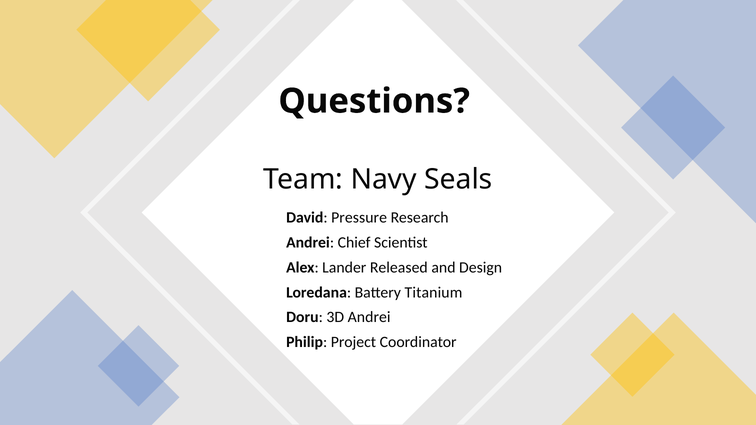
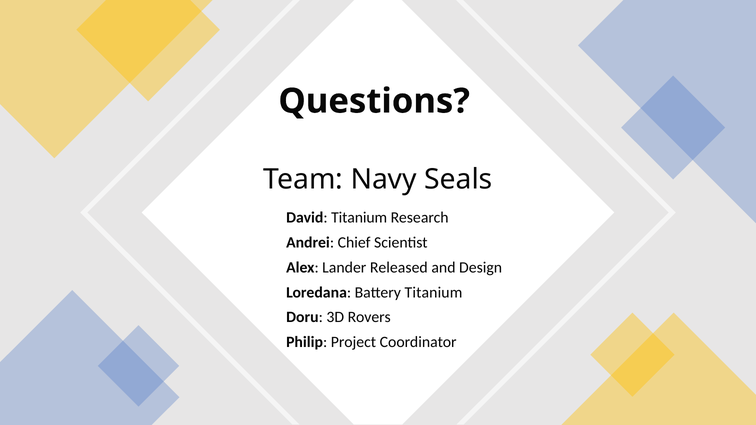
David Pressure: Pressure -> Titanium (359, 218)
3D Andrei: Andrei -> Rovers (369, 317)
